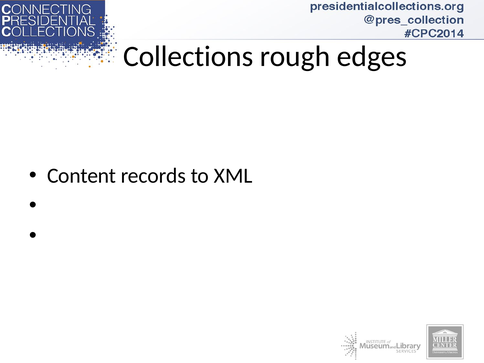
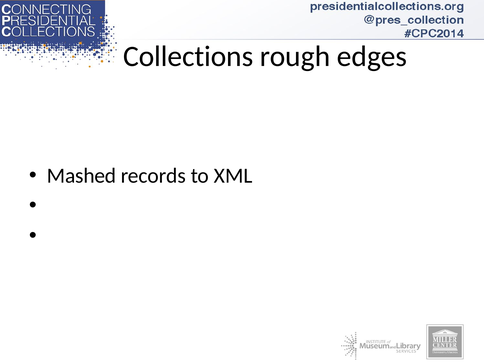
Content: Content -> Mashed (82, 176)
